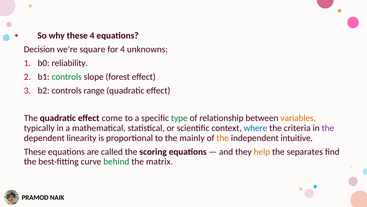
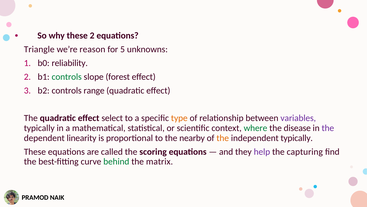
these 4: 4 -> 2 (92, 35)
Decision: Decision -> Triangle (39, 49)
square: square -> reason (92, 49)
for 4: 4 -> 5 (123, 49)
come: come -> select (112, 118)
type colour: green -> orange (179, 118)
variables colour: orange -> purple (298, 118)
where colour: blue -> green (255, 128)
criteria: criteria -> disease (297, 128)
mainly: mainly -> nearby (192, 138)
independent intuitive: intuitive -> typically (297, 138)
help colour: orange -> purple (262, 151)
separates: separates -> capturing (305, 151)
